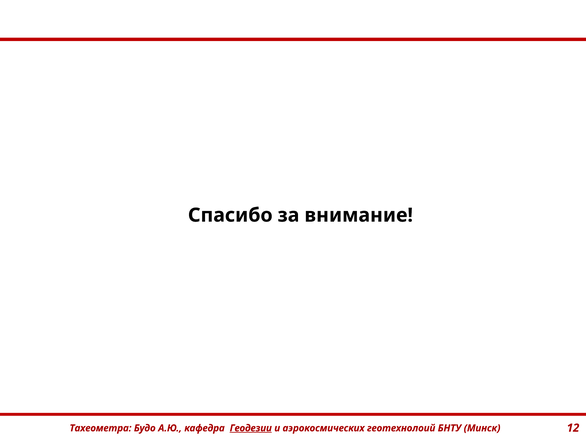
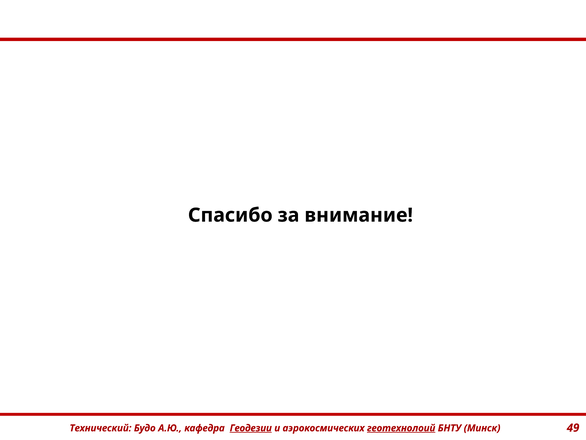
Тахеометра: Тахеометра -> Технический (101, 428)
геотехнолоий underline: none -> present (401, 428)
12: 12 -> 49 (573, 427)
